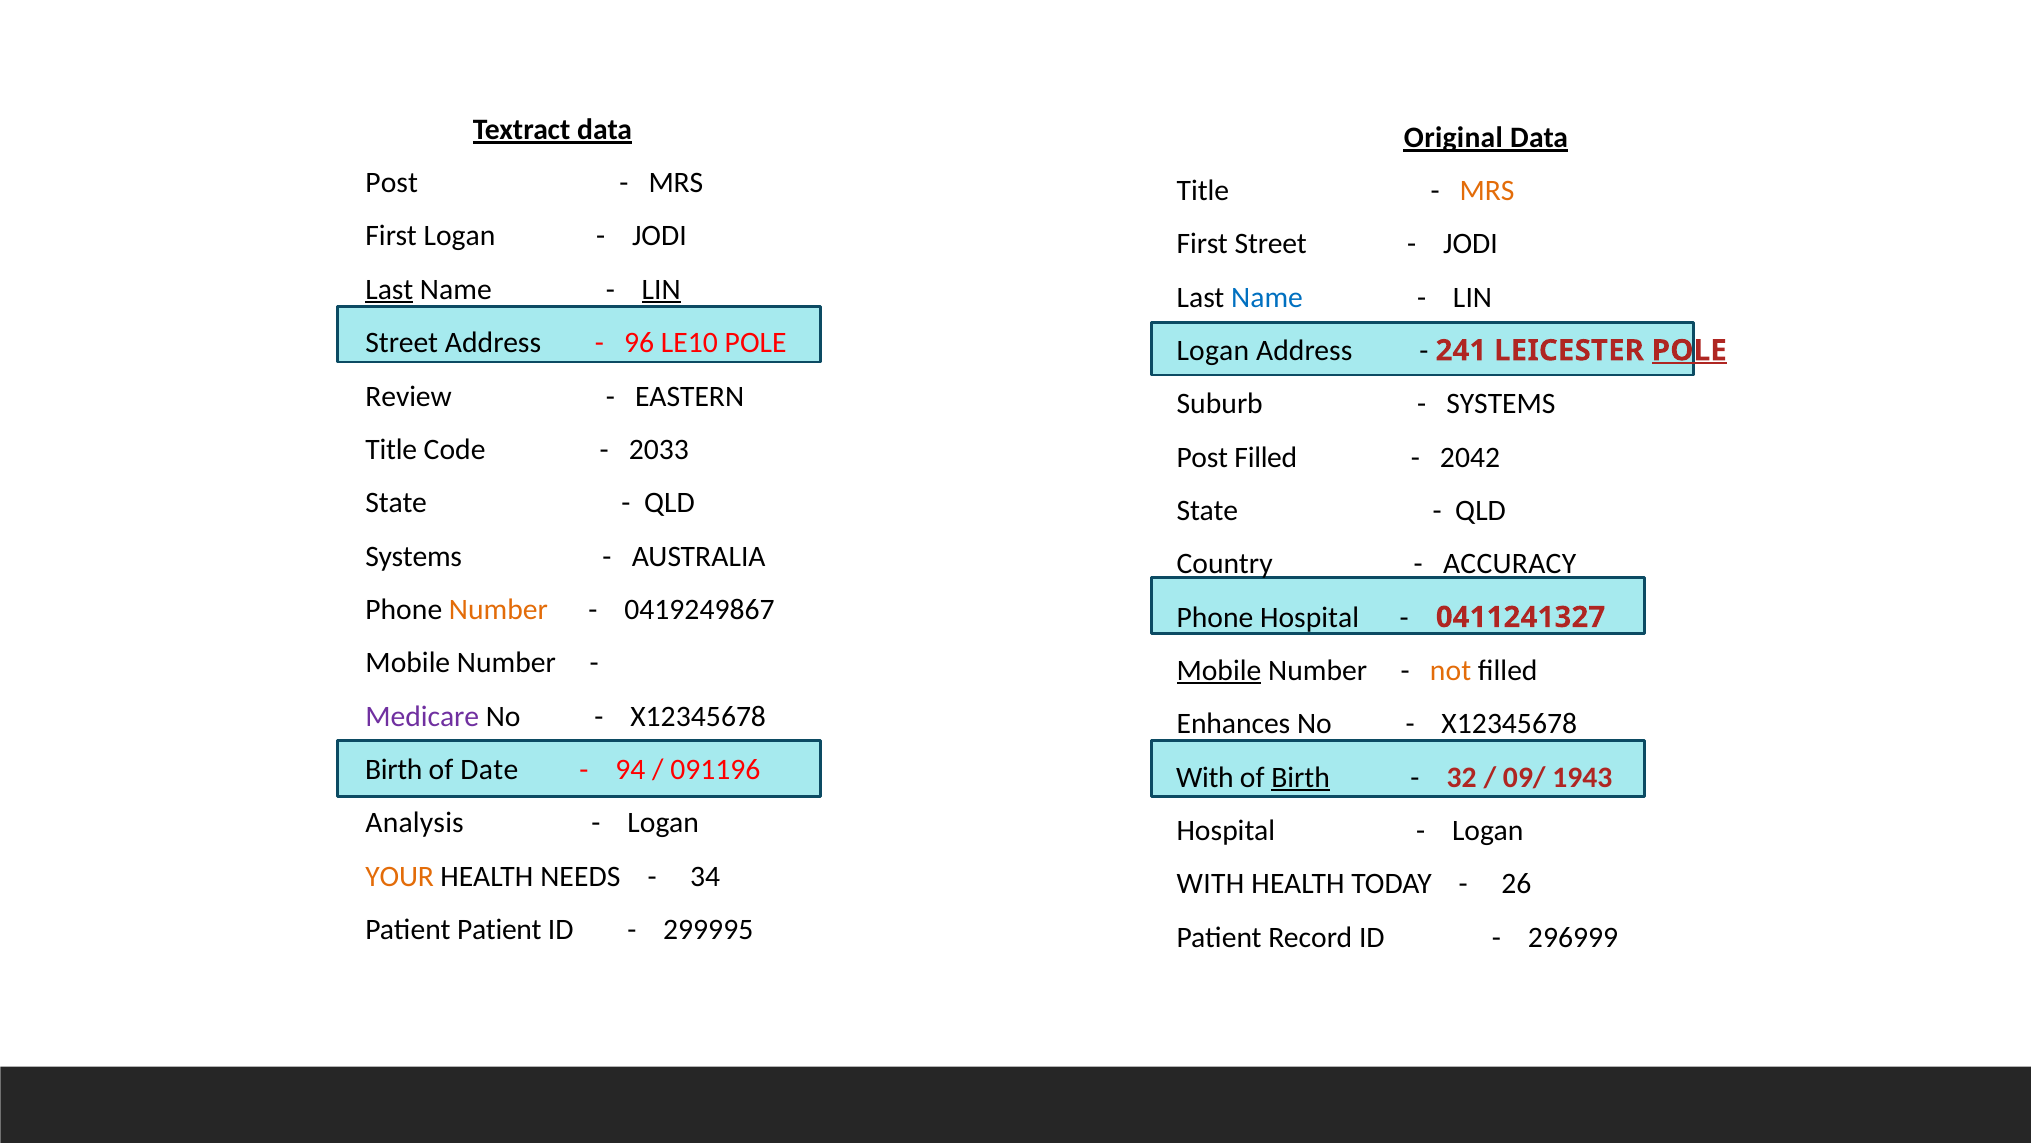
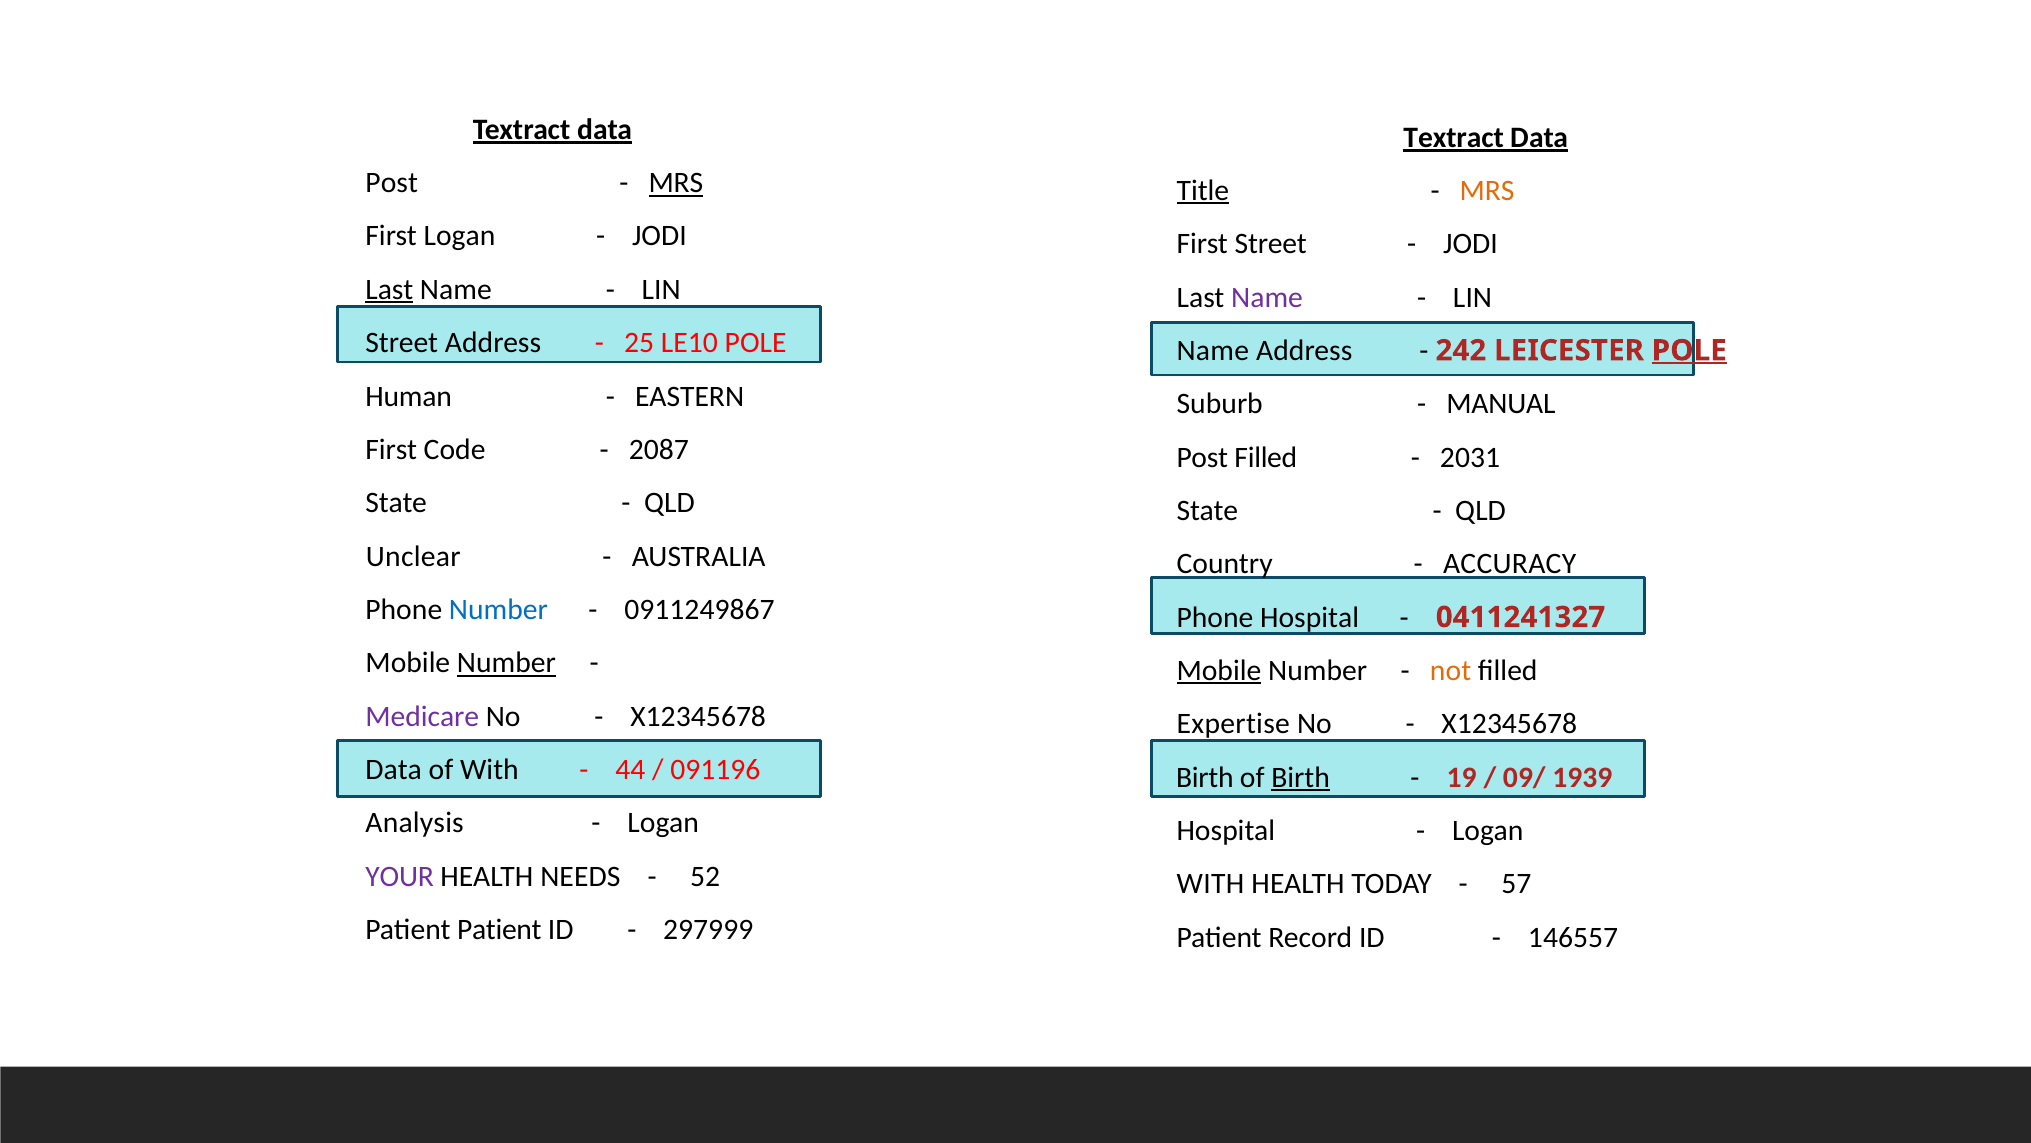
Original: Original -> Textract (1454, 137)
MRS underline: none -> present (676, 183)
Title underline: none -> present (1203, 190)
LIN underline: present -> none (661, 289)
Name colour: blue -> purple (1267, 297)
96: 96 -> 25 (639, 343)
Logan: Logan -> Name (1213, 350)
241: 241 -> 242 (1461, 350)
Review: Review -> Human (409, 396)
SYSTEMS: SYSTEMS -> MANUAL (1501, 404)
Title: Title -> First (391, 449)
2033: 2033 -> 2087 (659, 449)
2042: 2042 -> 2031 (1470, 457)
Systems: Systems -> Unclear (413, 556)
Number colour: orange -> blue (498, 609)
0419249867: 0419249867 -> 0911249867 (699, 609)
Number underline: none -> present (506, 663)
Enhances: Enhances -> Expertise (1233, 724)
Birth: Birth -> Data (394, 769)
of Date: Date -> With (489, 769)
94: 94 -> 44 (630, 769)
With: With -> Birth (1205, 777)
32: 32 -> 19 (1462, 777)
1943: 1943 -> 1939 (1582, 777)
YOUR colour: orange -> purple (400, 876)
34: 34 -> 52 (705, 876)
26: 26 -> 57 (1516, 884)
299995: 299995 -> 297999 (708, 929)
296999: 296999 -> 146557 (1573, 937)
